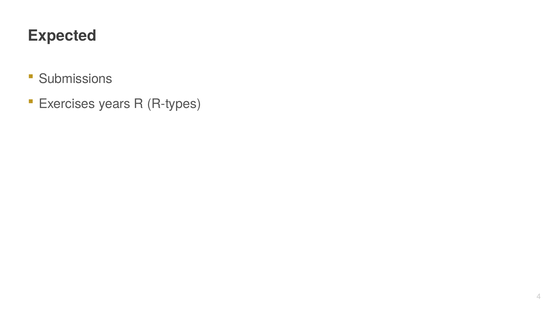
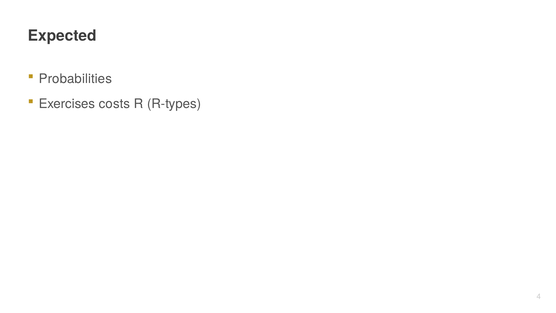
Submissions: Submissions -> Probabilities (75, 79)
years: years -> costs (114, 104)
